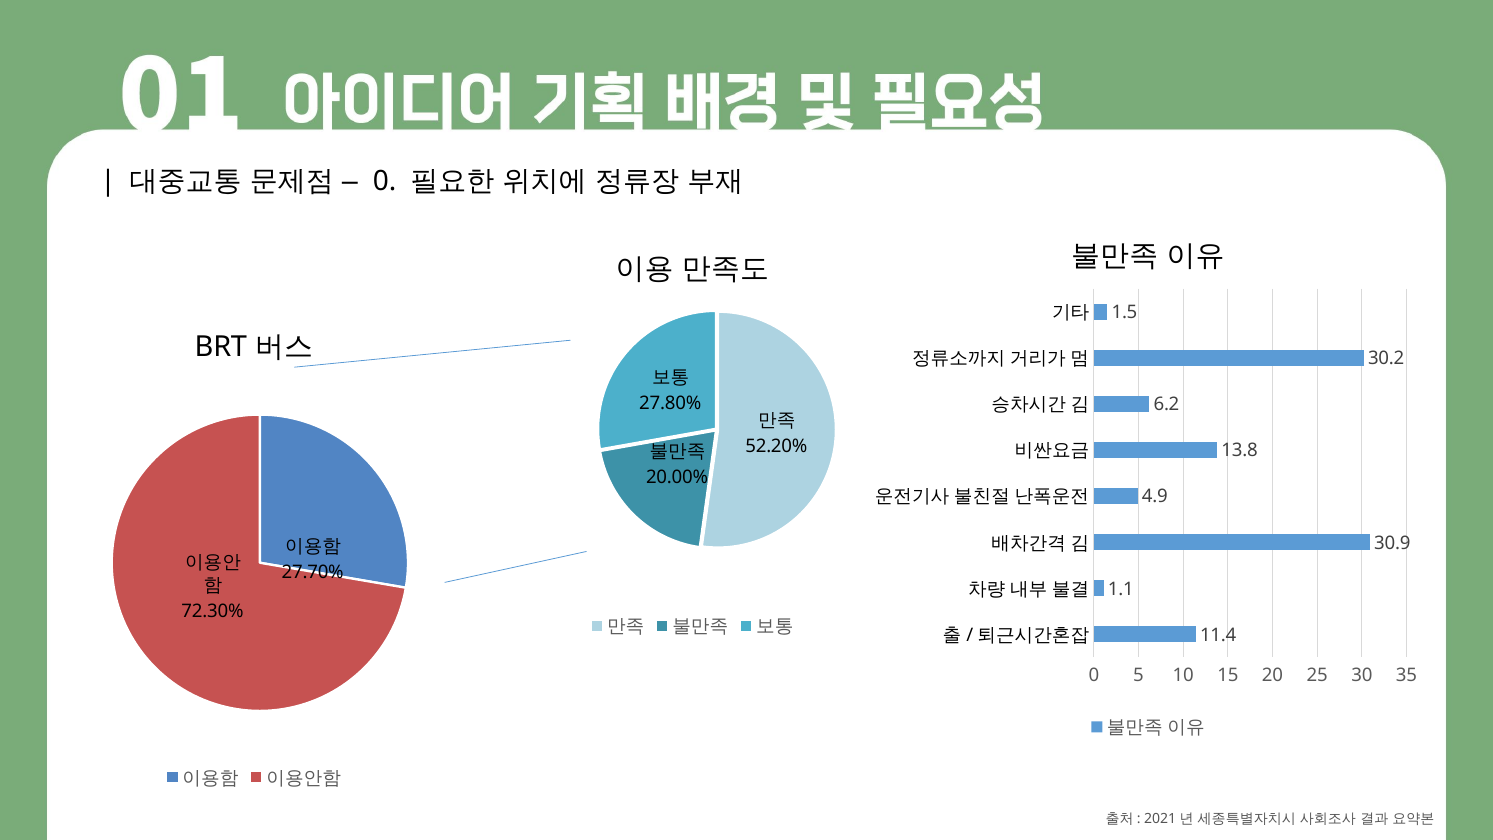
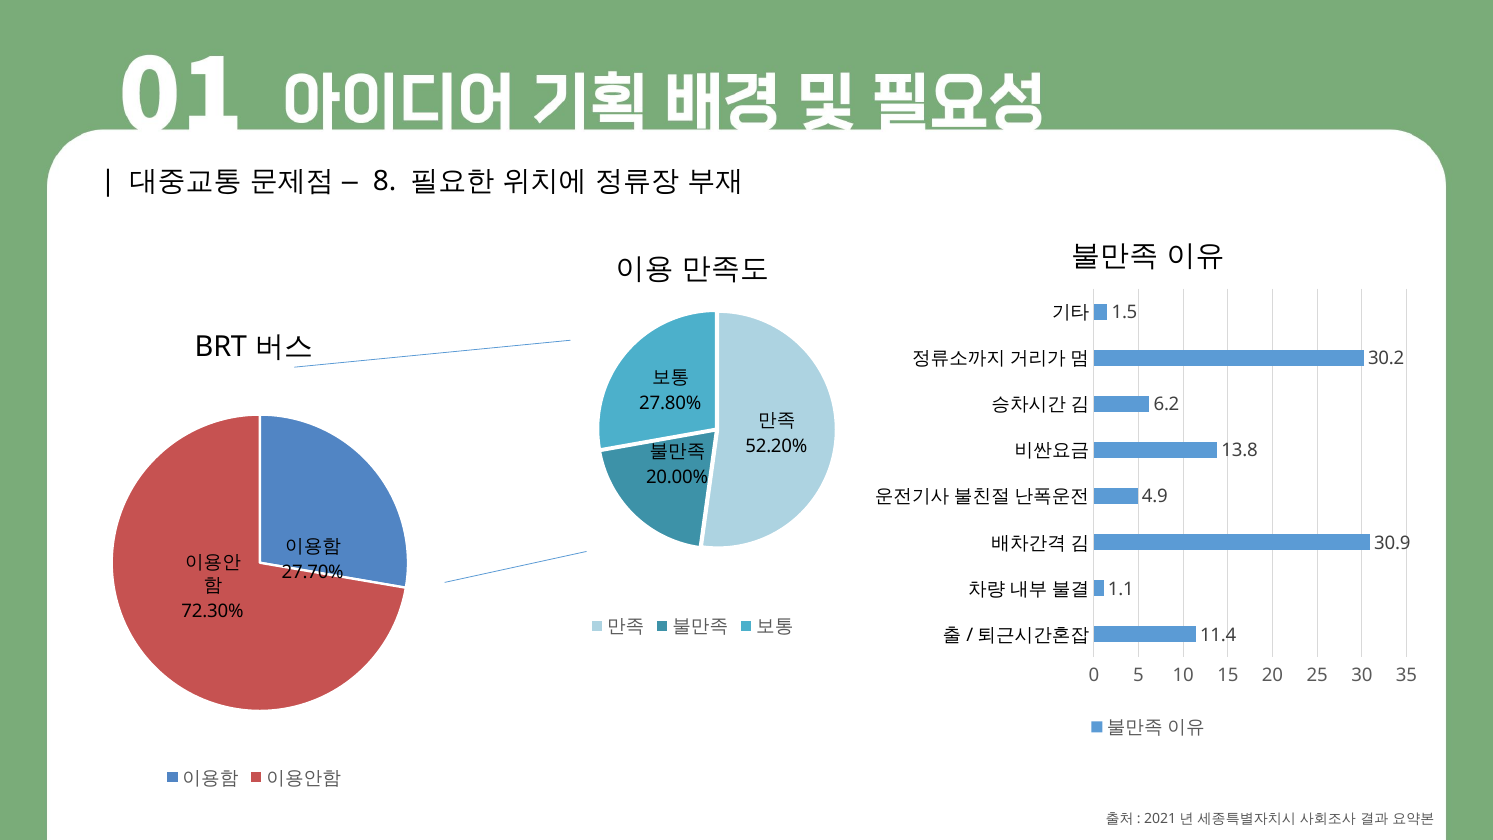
0: 0 -> 8 (385, 181)
